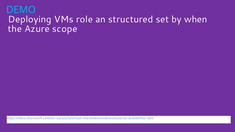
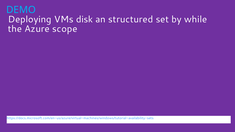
role: role -> disk (85, 19)
when: when -> while (196, 19)
